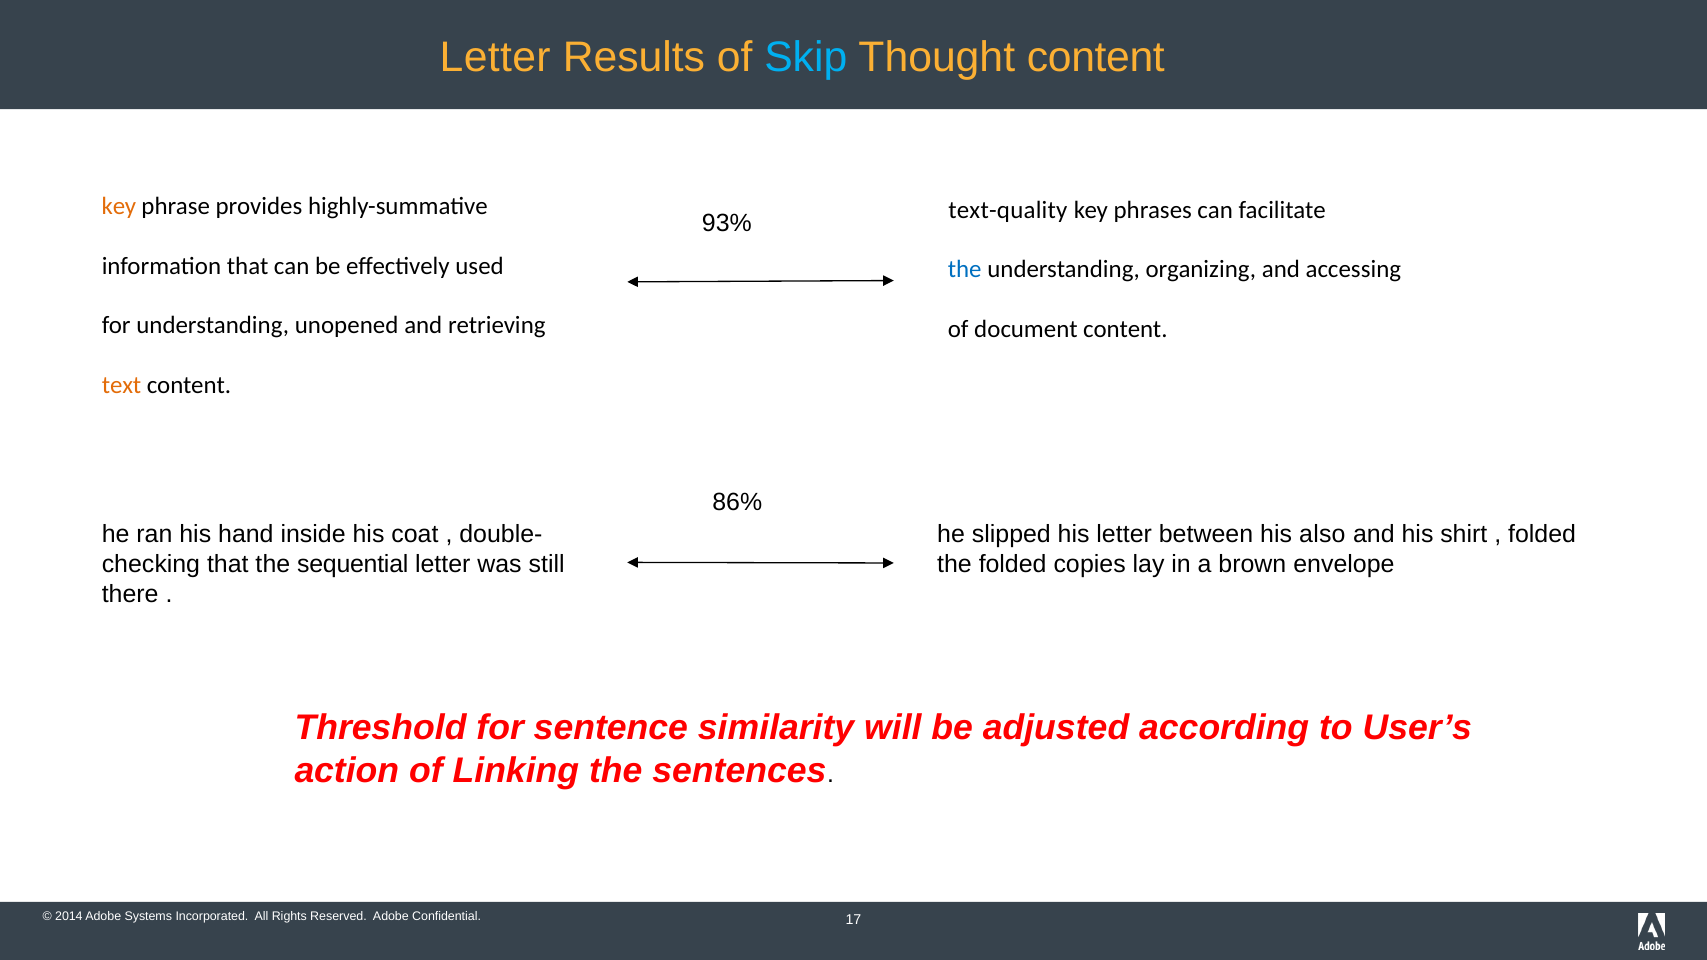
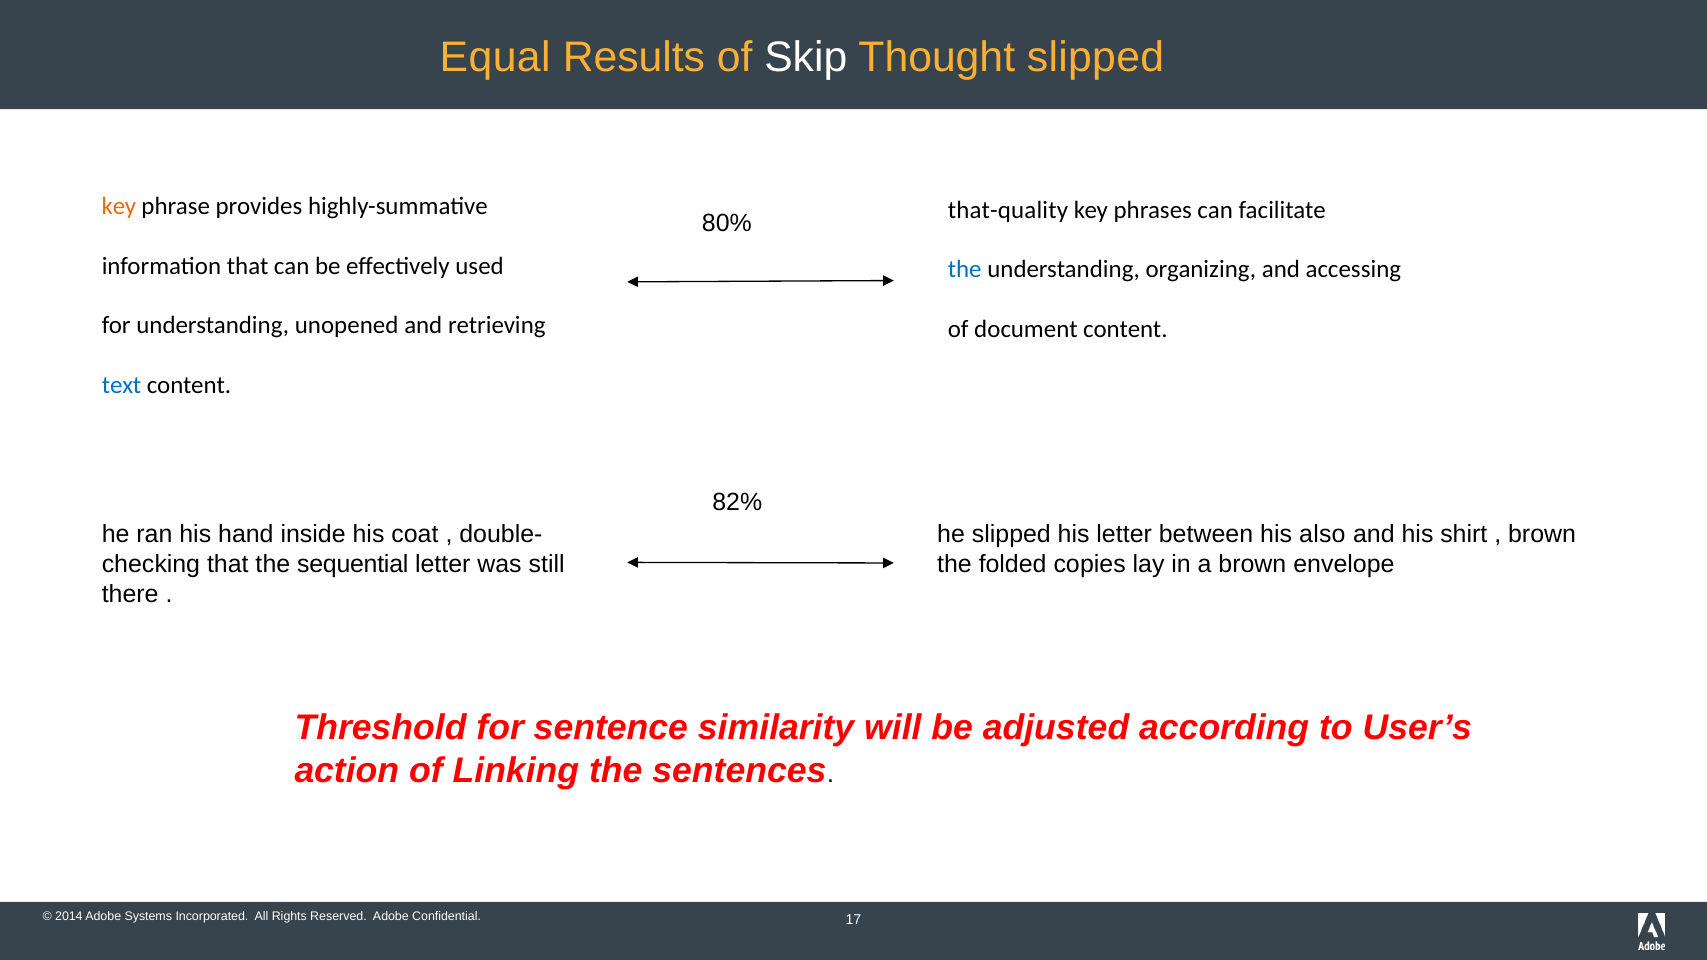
Letter: Letter -> Equal (495, 58)
Skip colour: light blue -> white (806, 58)
Thought content: content -> slipped (1095, 58)
text-quality: text-quality -> that-quality (1008, 210)
93%: 93% -> 80% (727, 223)
text colour: orange -> blue (122, 386)
86%: 86% -> 82% (737, 503)
folded: folded -> brown (1542, 534)
